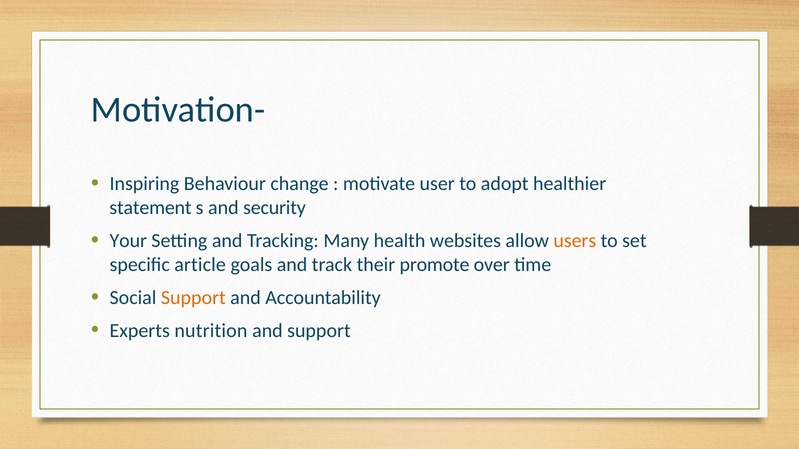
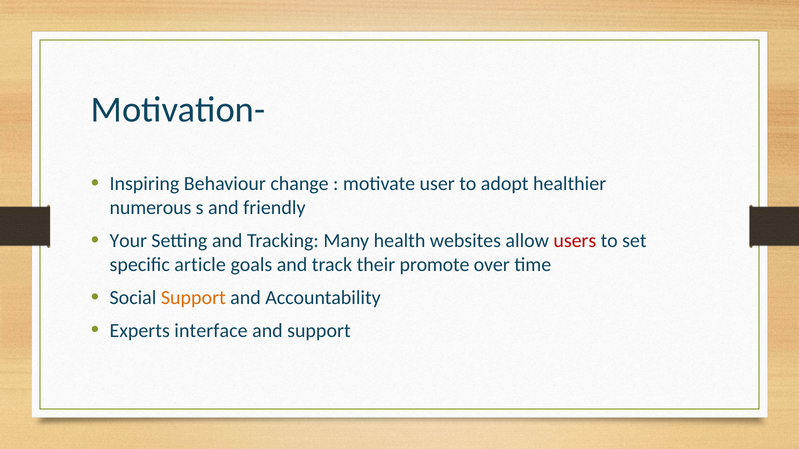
statement: statement -> numerous (150, 208)
security: security -> friendly (274, 208)
users colour: orange -> red (575, 241)
nutrition: nutrition -> interface (211, 331)
